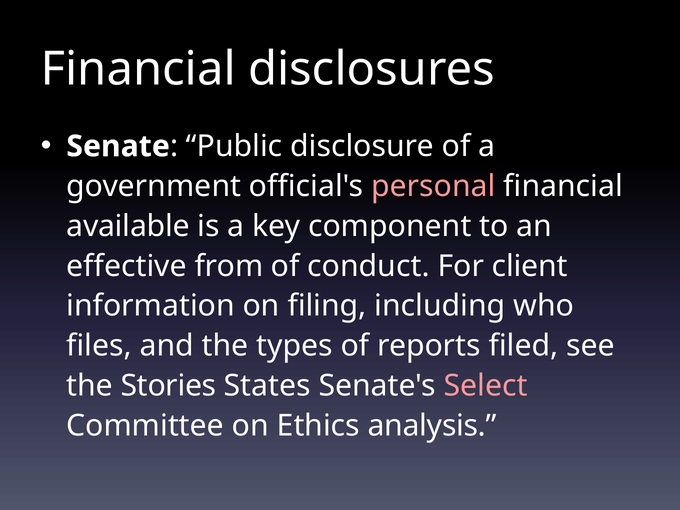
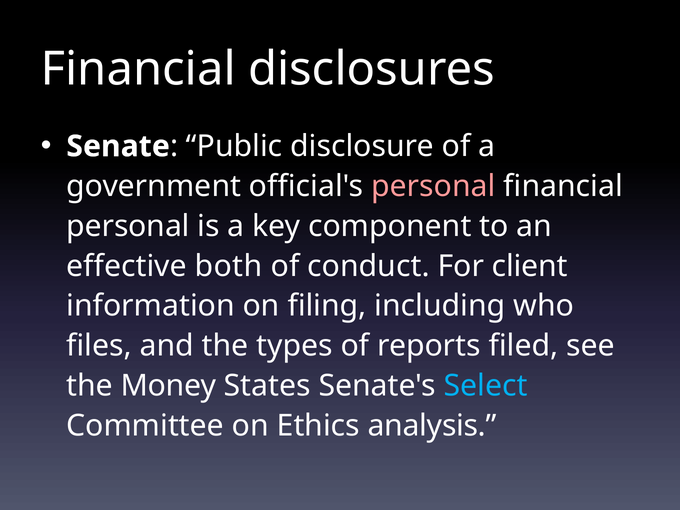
available: available -> personal (128, 226)
from: from -> both (229, 266)
Stories: Stories -> Money (169, 386)
Select colour: pink -> light blue (486, 386)
